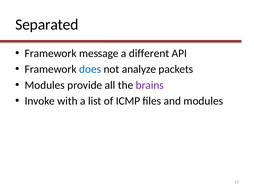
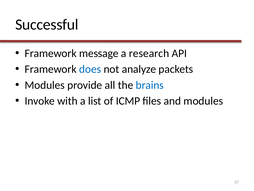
Separated: Separated -> Successful (47, 25)
different: different -> research (149, 53)
brains colour: purple -> blue (150, 85)
